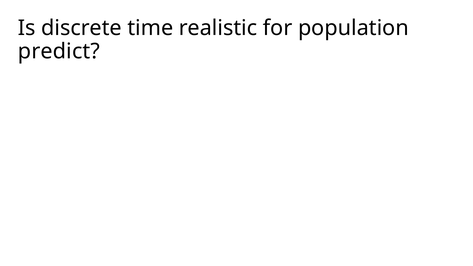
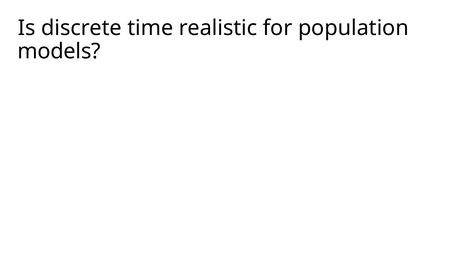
predict: predict -> models (59, 51)
